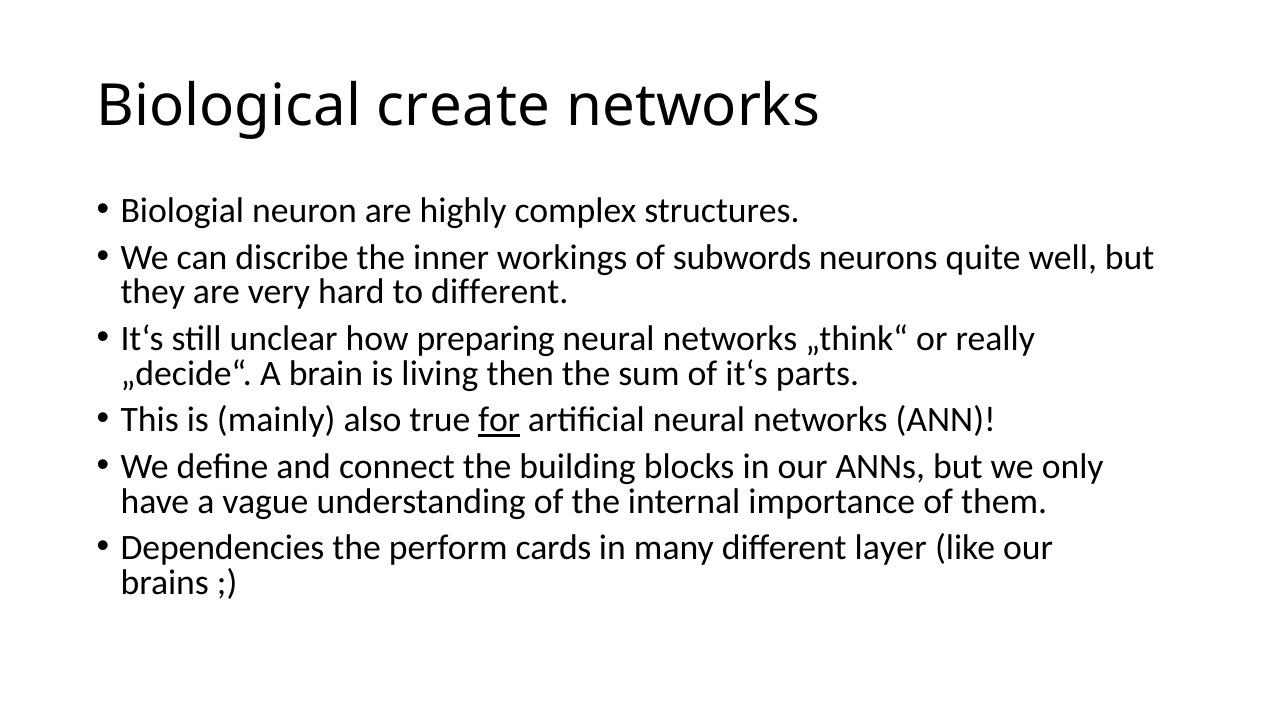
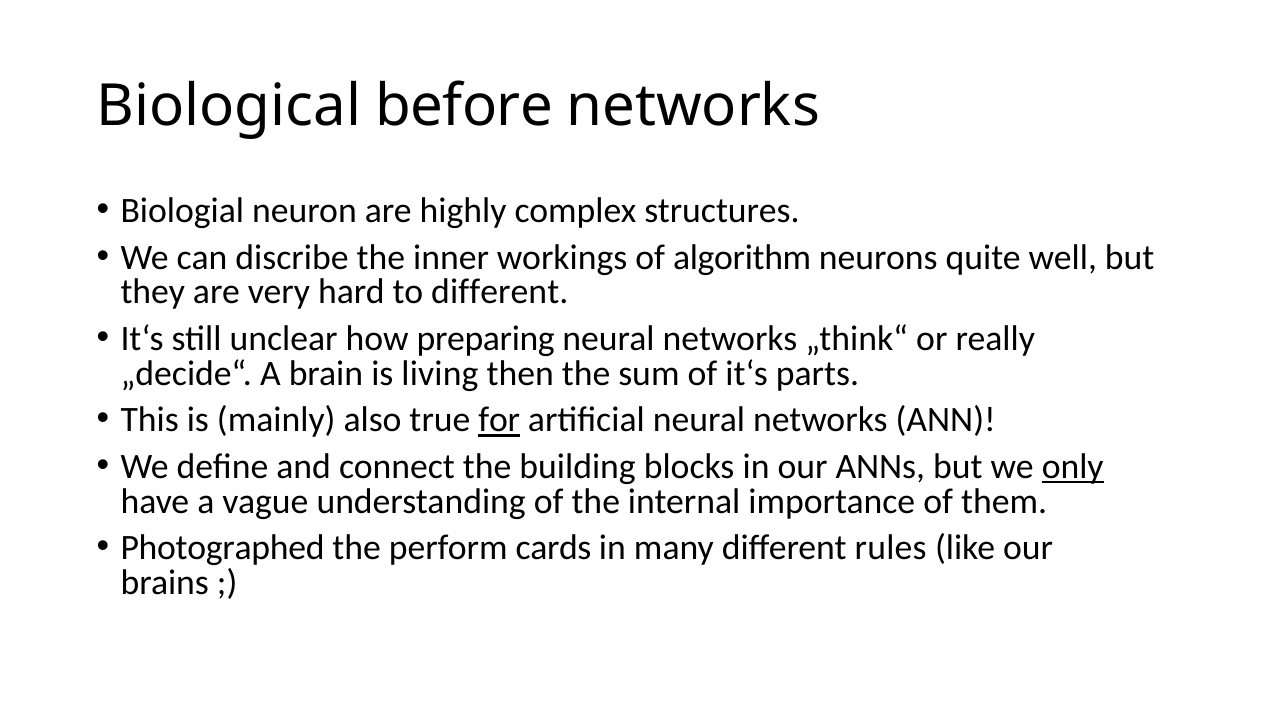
create: create -> before (464, 107)
subwords: subwords -> algorithm (742, 257)
only underline: none -> present (1073, 467)
Dependencies: Dependencies -> Photographed (223, 548)
layer: layer -> rules (891, 548)
